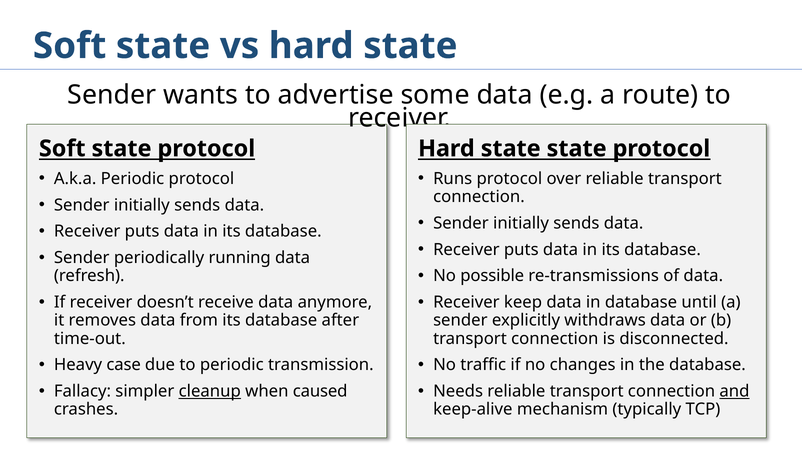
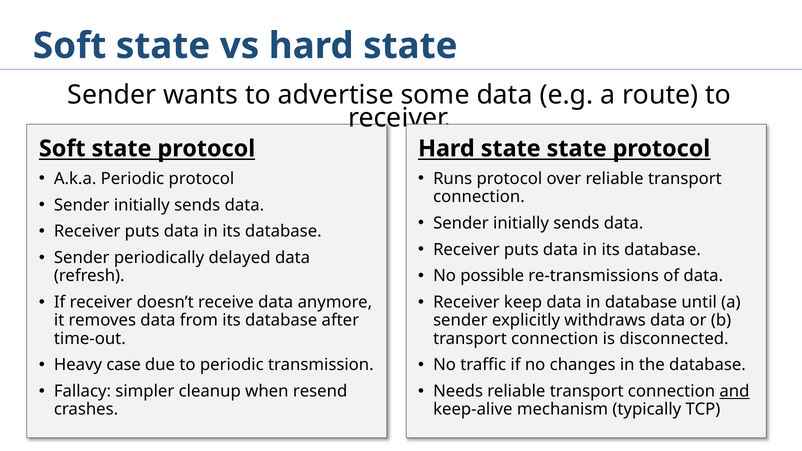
running: running -> delayed (240, 258)
cleanup underline: present -> none (210, 391)
caused: caused -> resend (320, 391)
